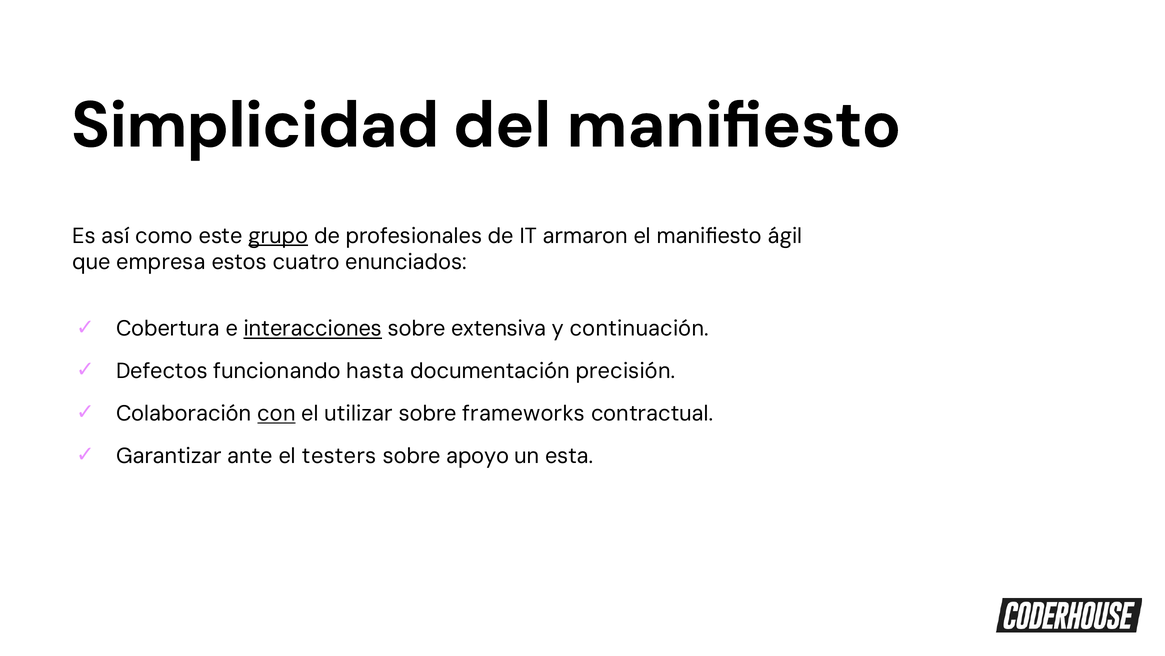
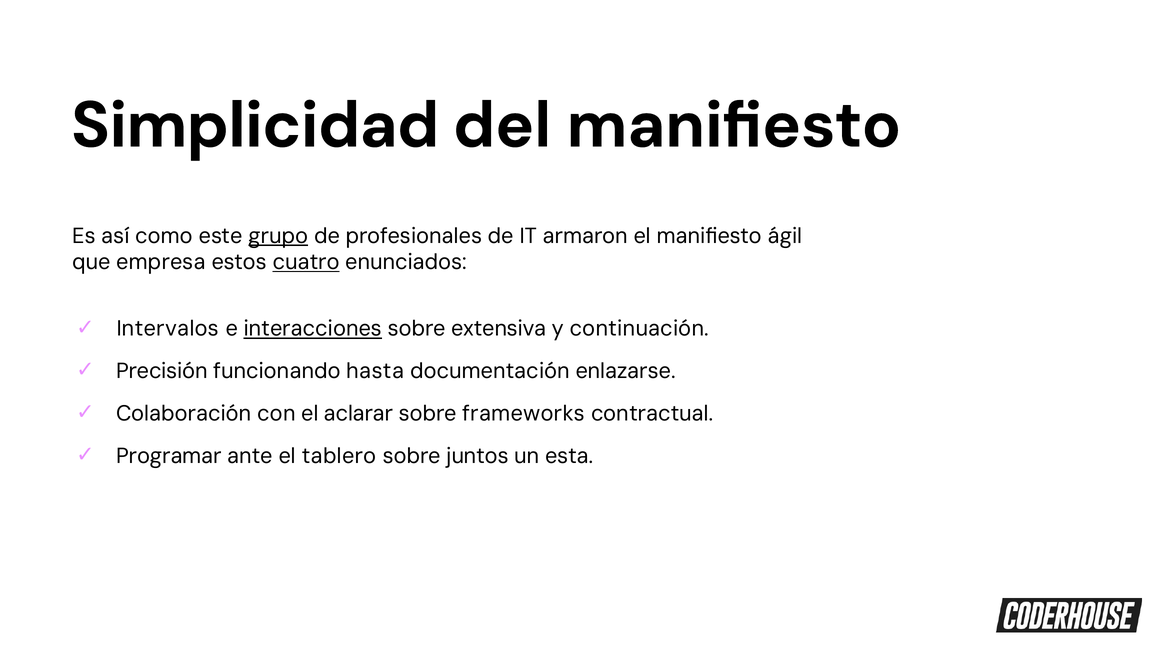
cuatro underline: none -> present (306, 262)
Cobertura: Cobertura -> Intervalos (168, 328)
Defectos: Defectos -> Precisión (162, 371)
precisión: precisión -> enlazarse (626, 371)
con underline: present -> none (277, 413)
utilizar: utilizar -> aclarar (359, 413)
Garantizar: Garantizar -> Programar (169, 456)
testers: testers -> tablero (339, 456)
apoyo: apoyo -> juntos (478, 456)
